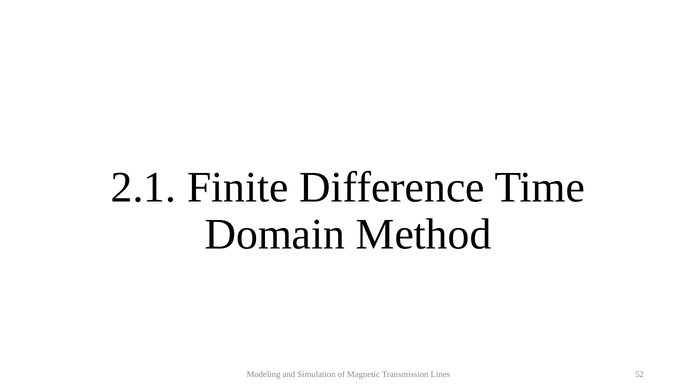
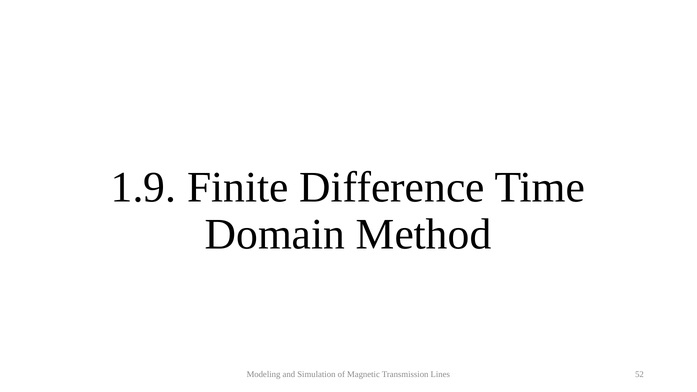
2.1: 2.1 -> 1.9 (143, 187)
